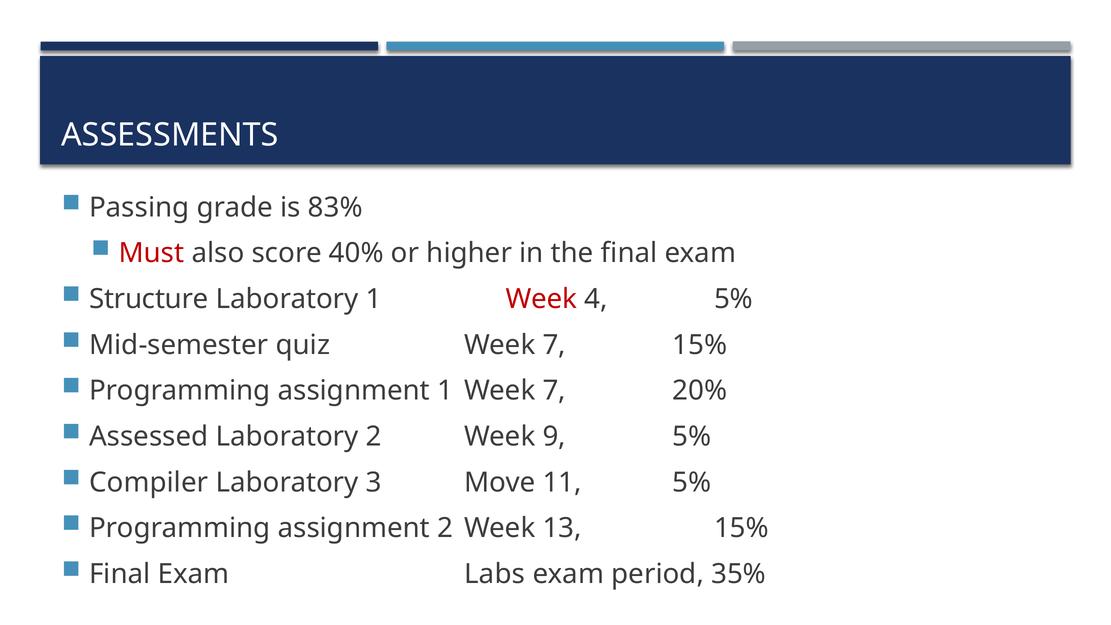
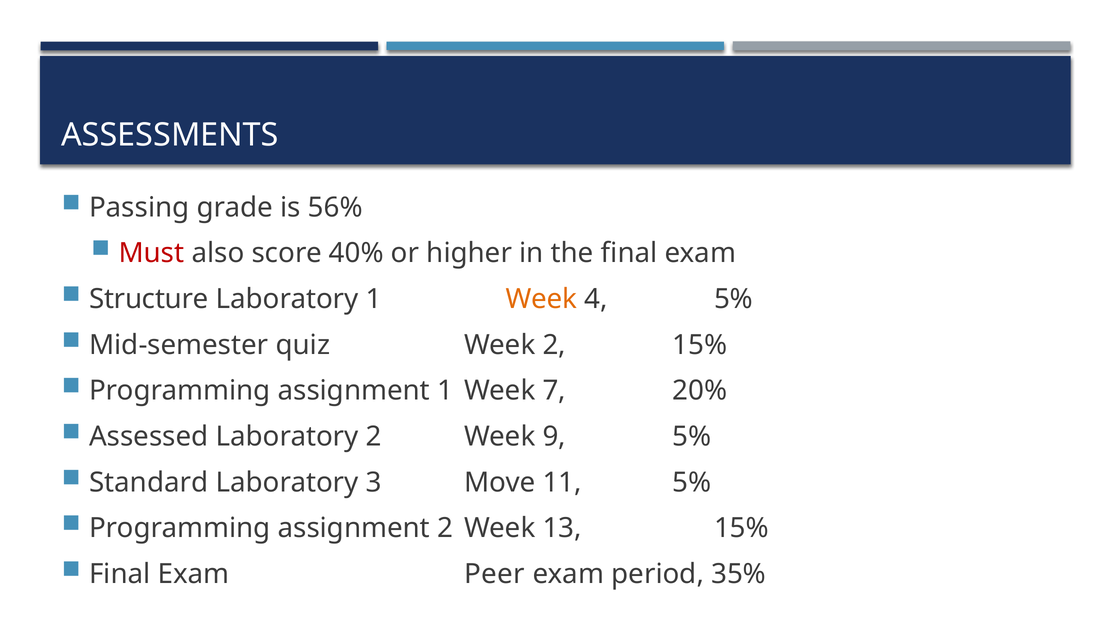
83%: 83% -> 56% (335, 207)
Week colour: red -> orange (541, 299)
quiz Week 7: 7 -> 2 (554, 345)
Compiler: Compiler -> Standard (149, 482)
Labs: Labs -> Peer (495, 574)
